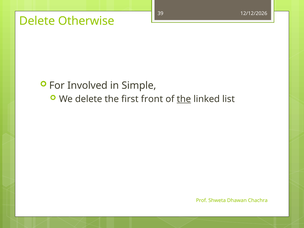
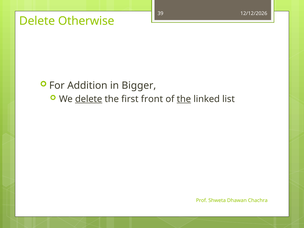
Involved: Involved -> Addition (87, 86)
Simple: Simple -> Bigger (139, 86)
delete underline: none -> present (89, 99)
